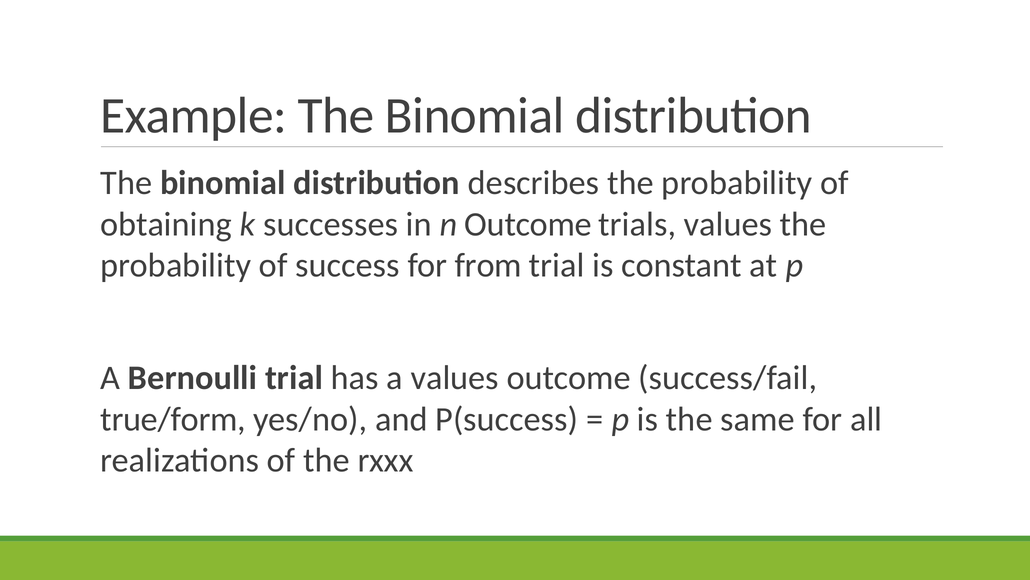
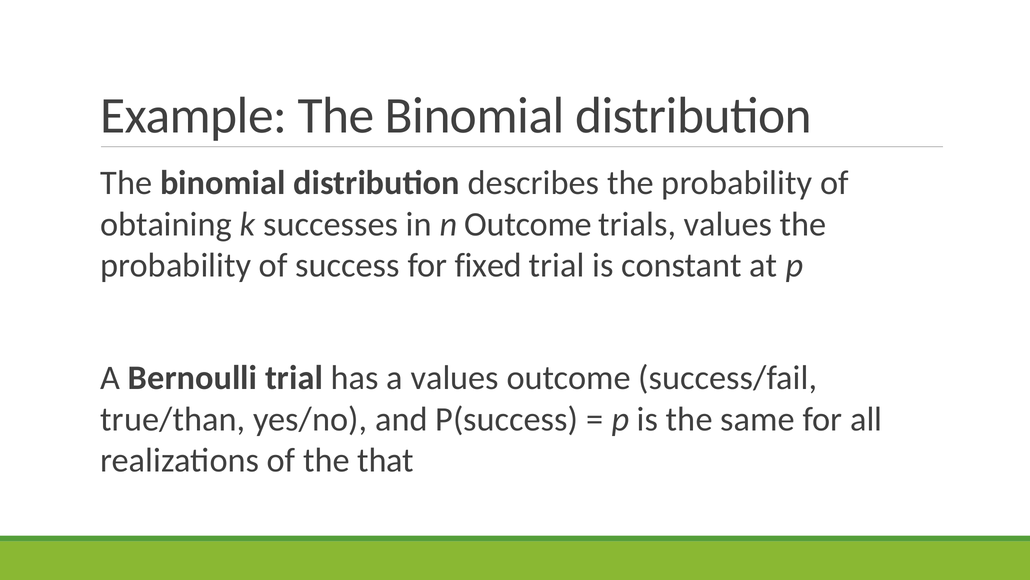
from: from -> fixed (488, 265)
true/form: true/form -> true/than (173, 419)
rxxx: rxxx -> that (386, 460)
